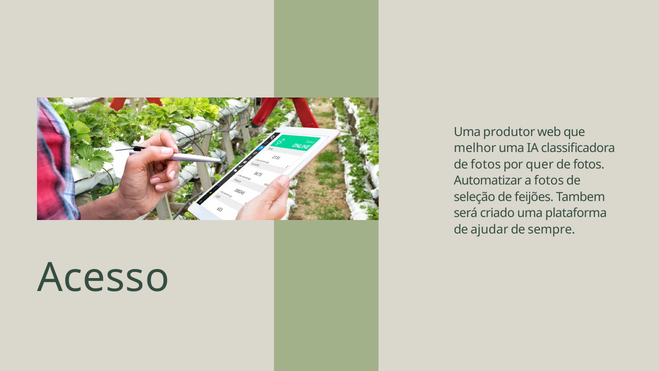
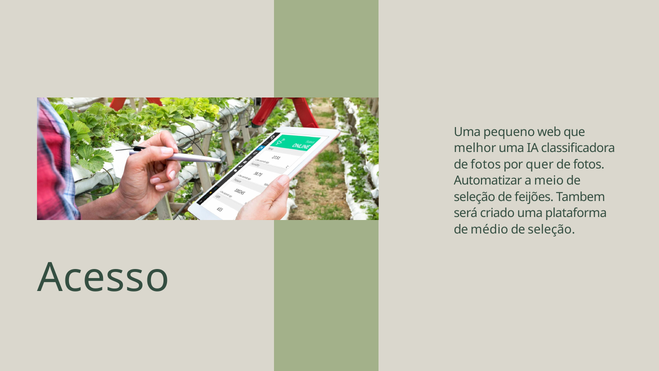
produtor: produtor -> pequeno (509, 132)
a fotos: fotos -> meio (549, 181)
ajudar: ajudar -> médio (489, 229)
sempre: sempre -> seleção (551, 229)
